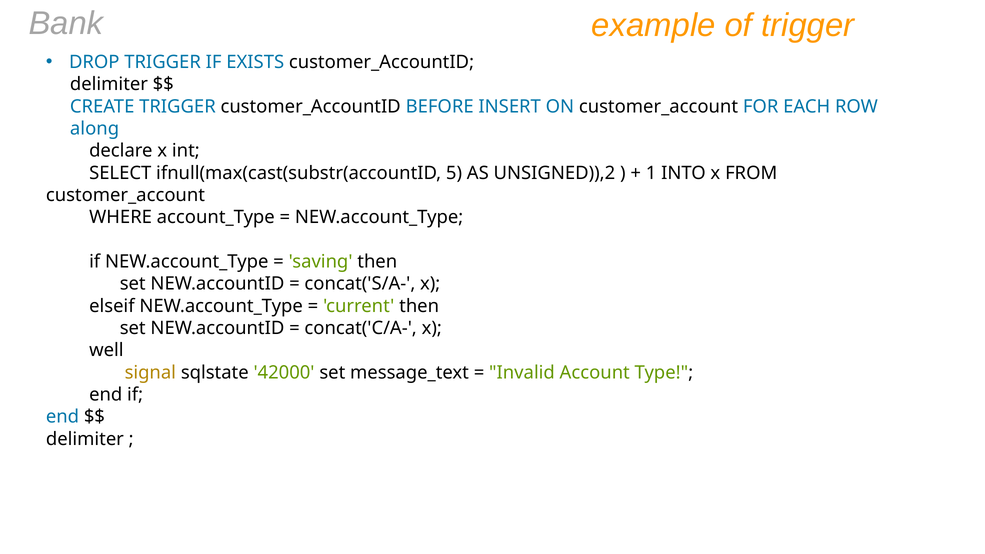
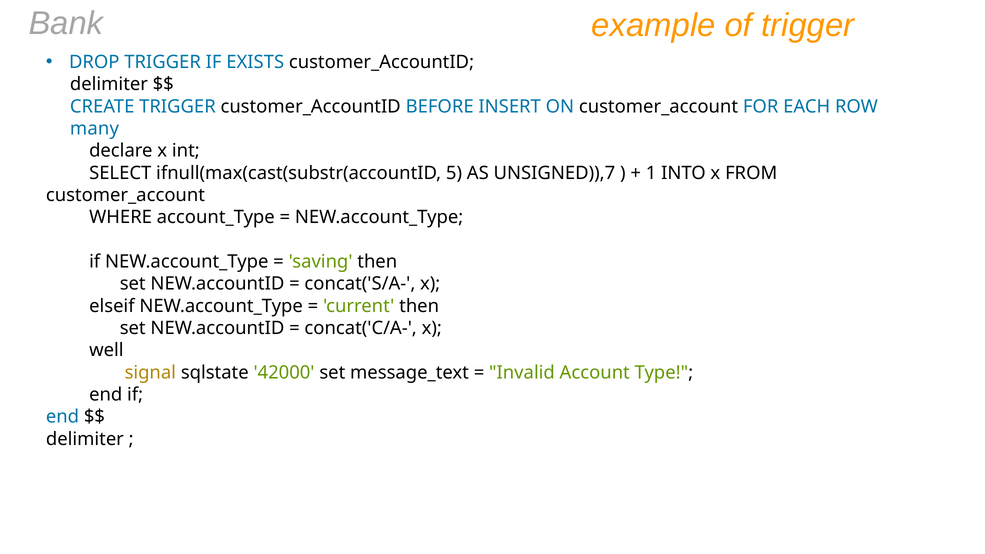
along: along -> many (94, 129)
UNSIGNED)),2: UNSIGNED)),2 -> UNSIGNED)),7 (554, 173)
